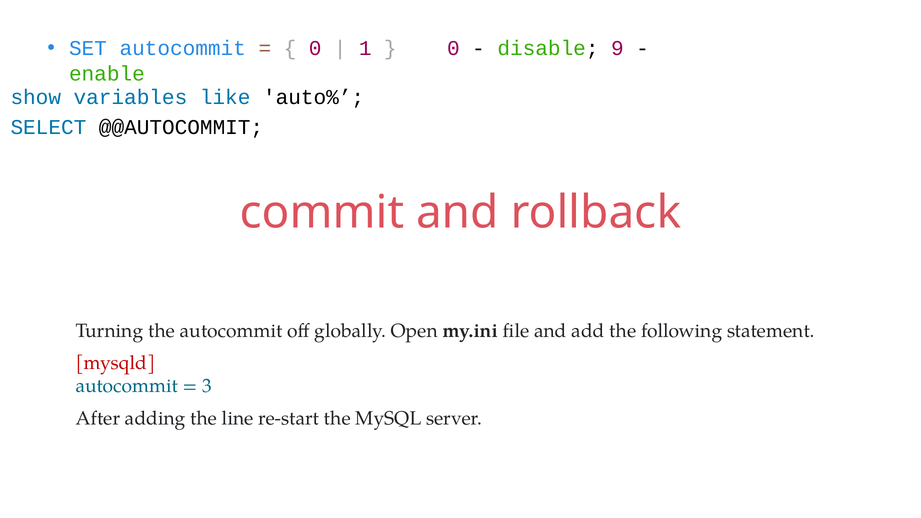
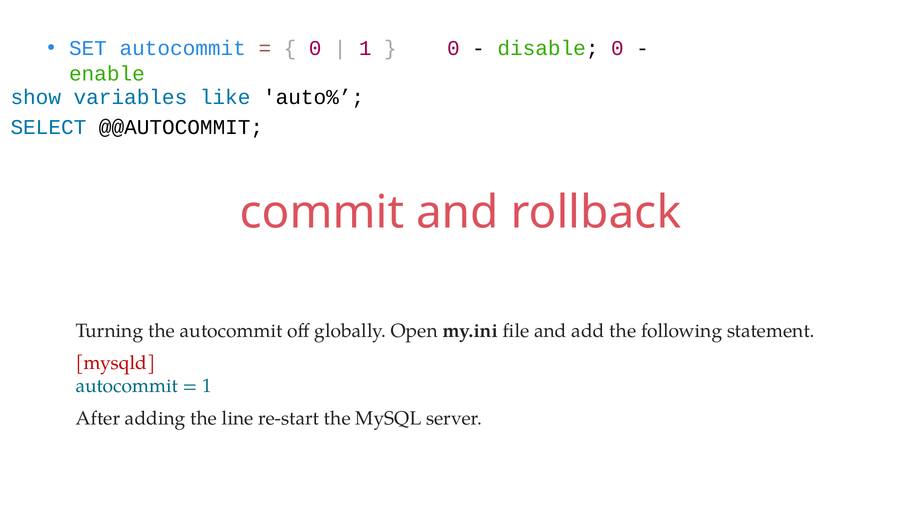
disable 9: 9 -> 0 (617, 48)
3: 3 -> 1 (207, 386)
